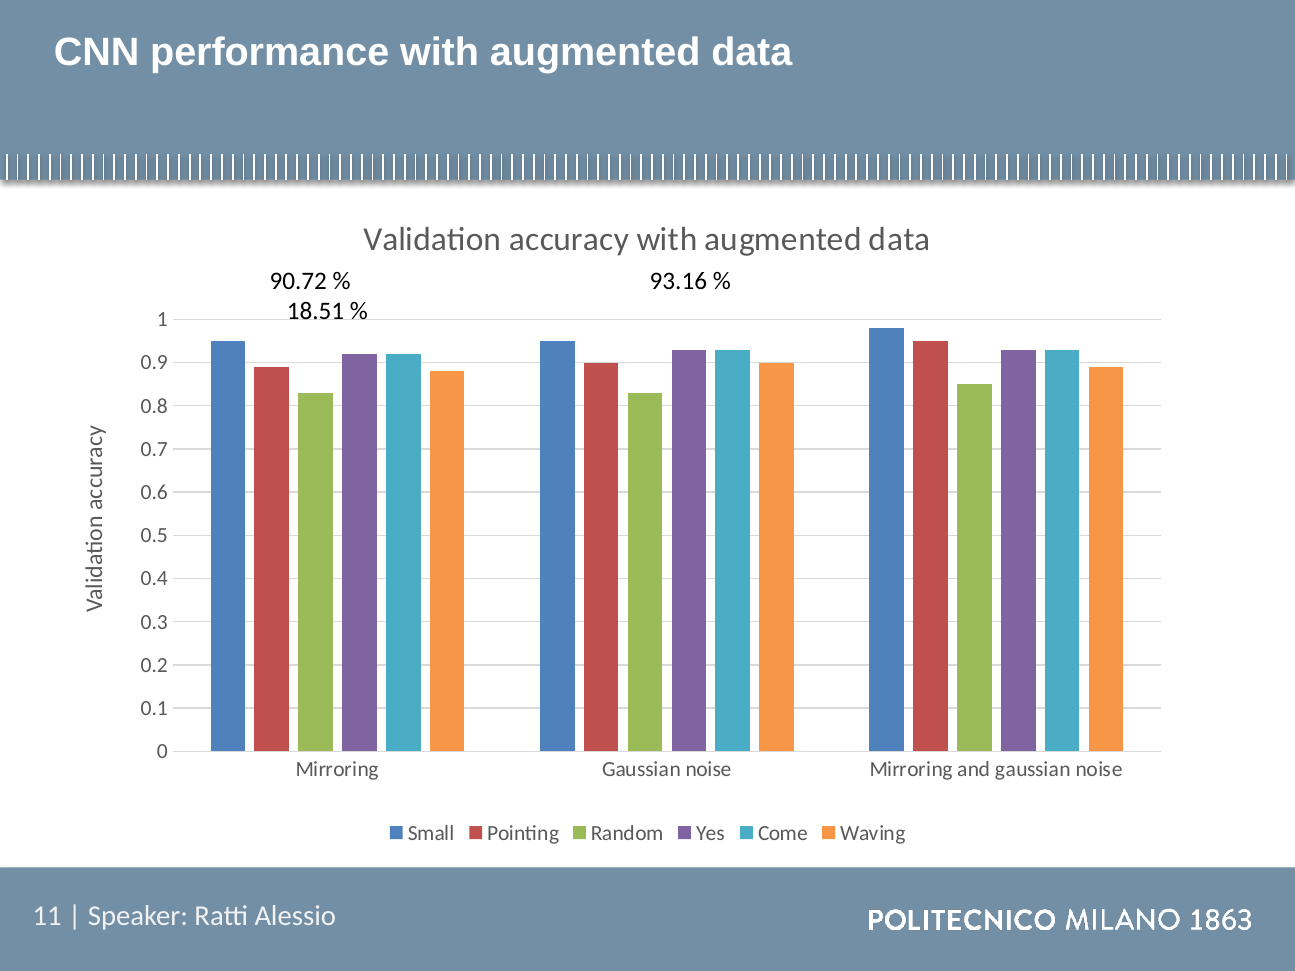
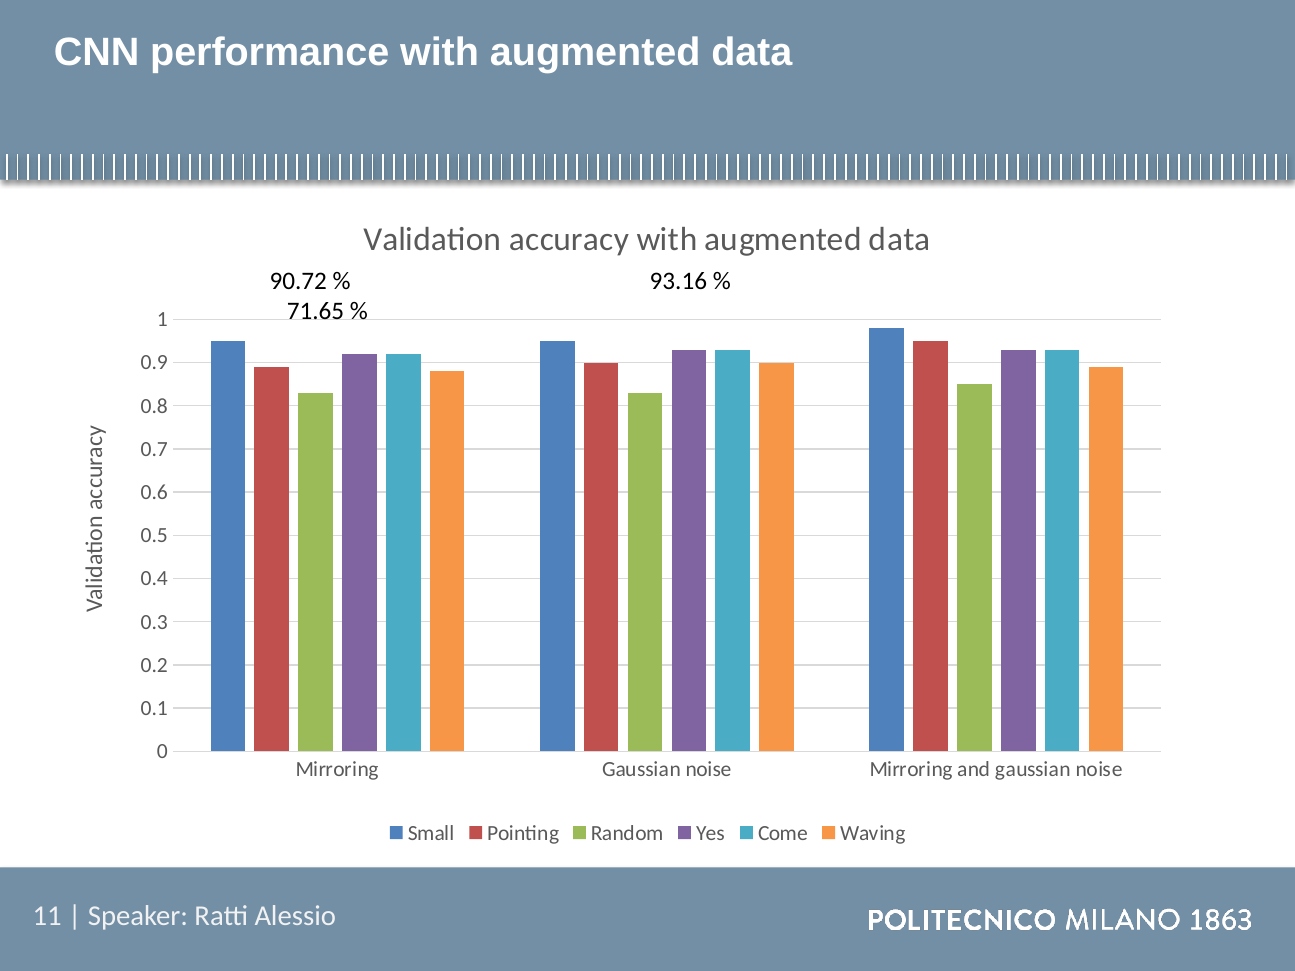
18.51: 18.51 -> 71.65 (315, 311)
